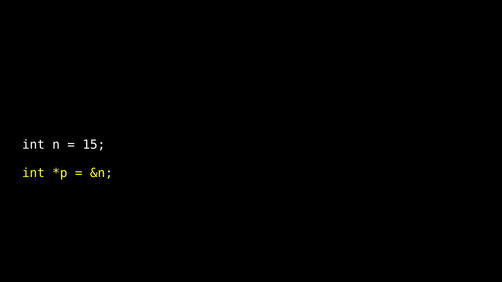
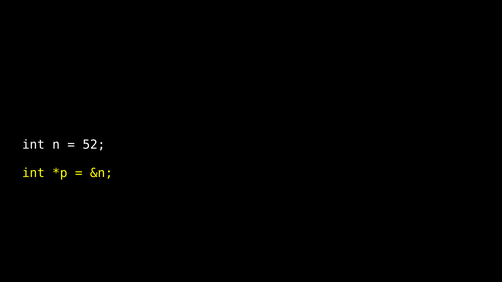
15: 15 -> 52 (94, 145)
